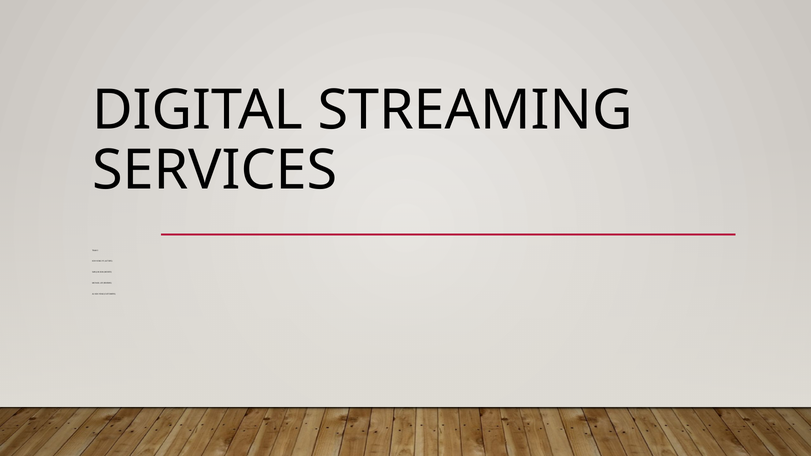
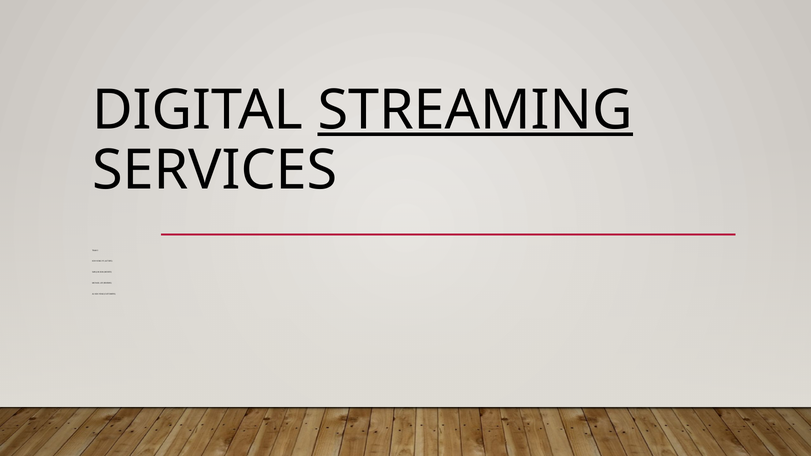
STREAMING underline: none -> present (475, 110)
